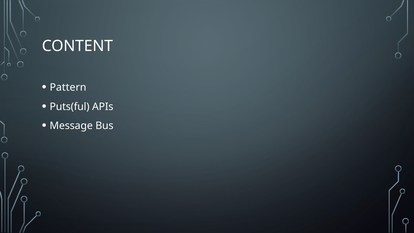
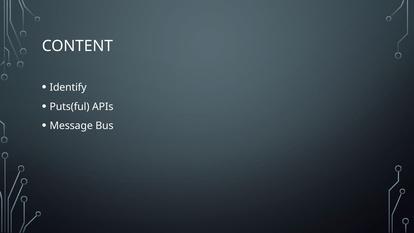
Pattern: Pattern -> Identify (68, 87)
